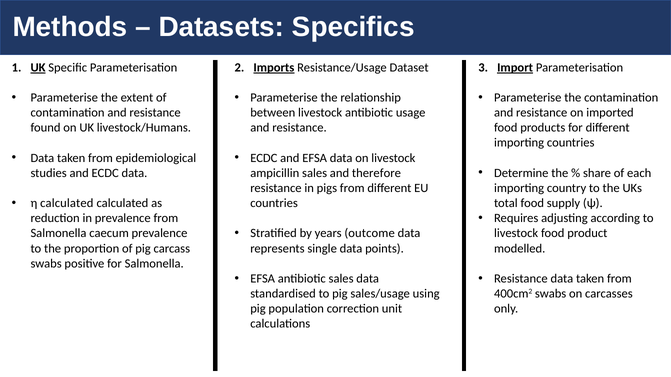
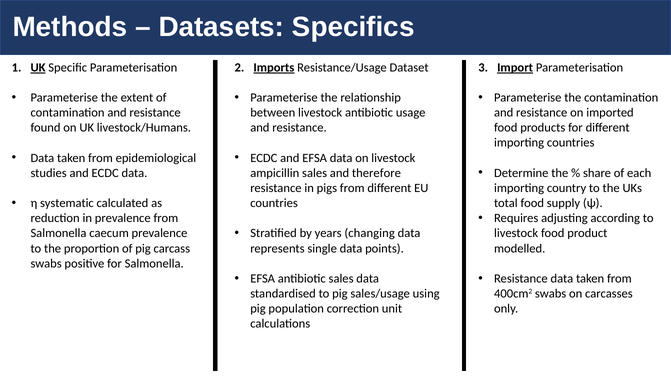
η calculated: calculated -> systematic (67, 203)
outcome: outcome -> changing (370, 234)
